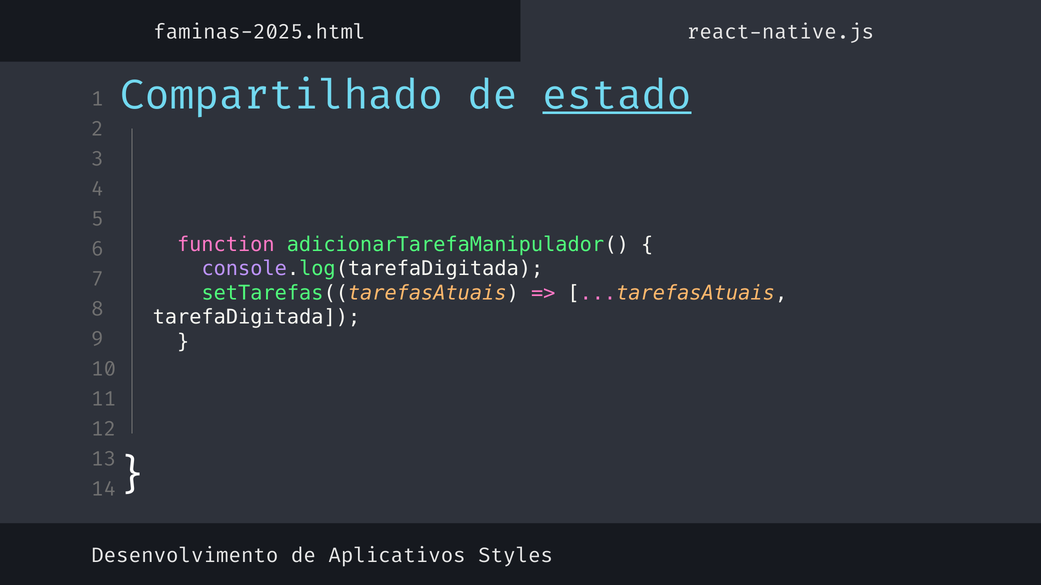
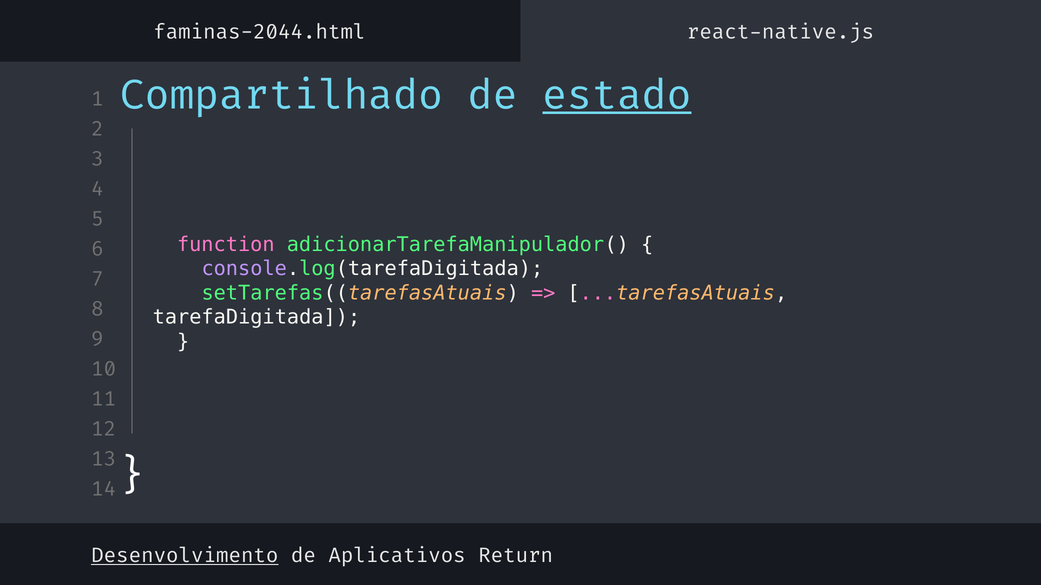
faminas-2025.html: faminas-2025.html -> faminas-2044.html (259, 32)
Desenvolvimento underline: none -> present (185, 556)
Styles: Styles -> Return (516, 556)
